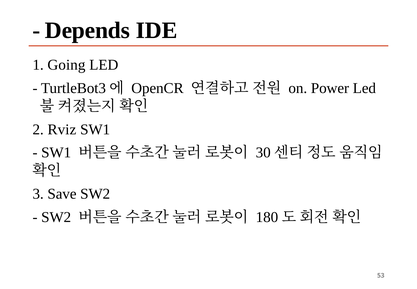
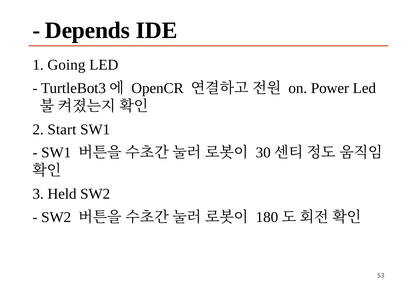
Rviz: Rviz -> Start (62, 129)
Save: Save -> Held (62, 194)
